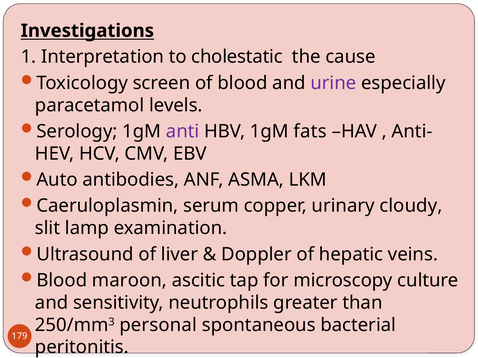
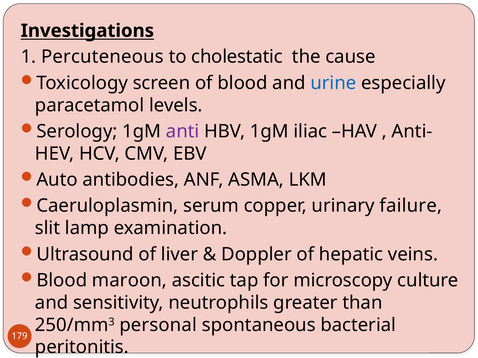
Interpretation: Interpretation -> Percuteneous (102, 57)
urine colour: purple -> blue (333, 83)
fats: fats -> iliac (310, 132)
cloudy: cloudy -> failure (411, 206)
